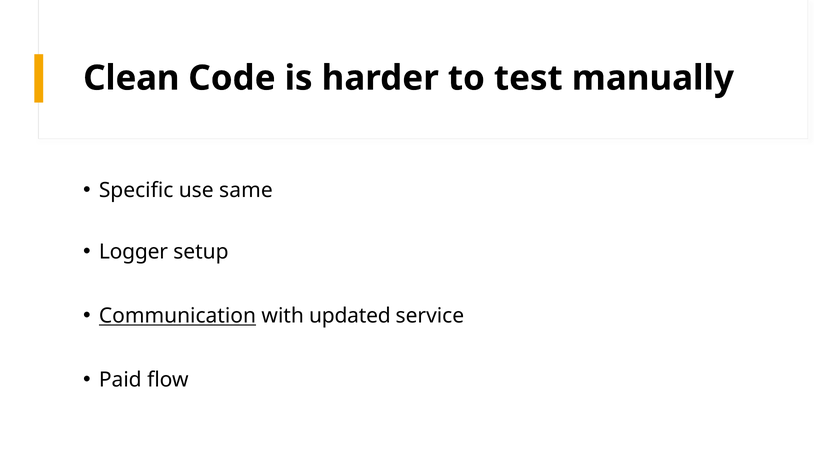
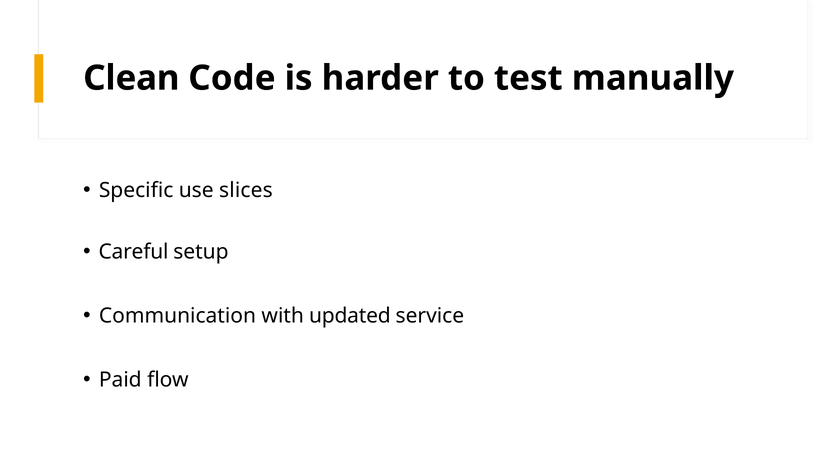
same: same -> slices (246, 190)
Logger: Logger -> Careful (133, 252)
Communication underline: present -> none (177, 316)
